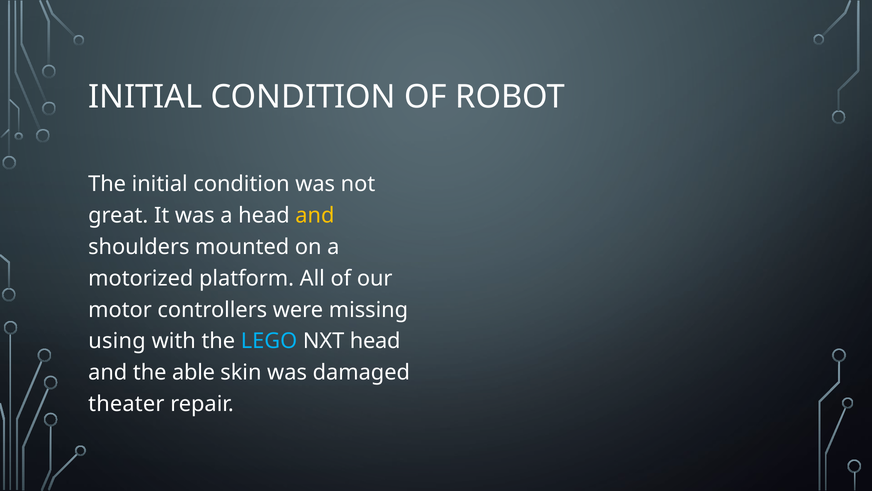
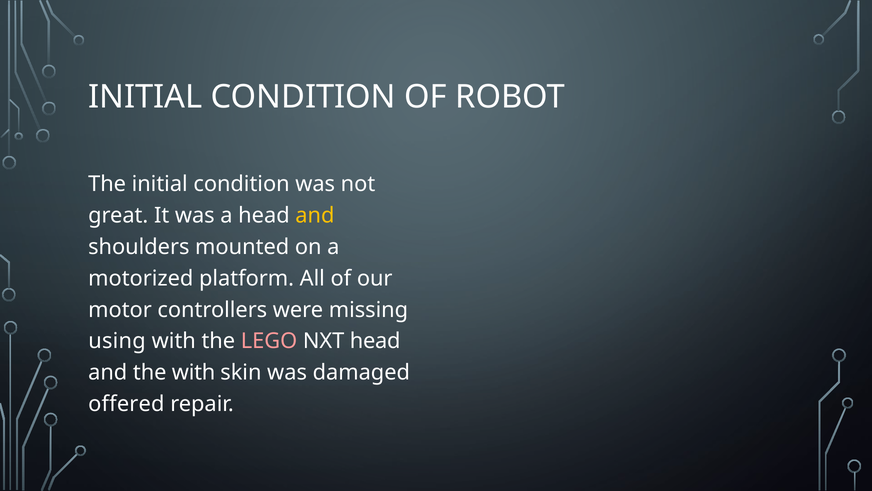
LEGO colour: light blue -> pink (269, 341)
the able: able -> with (194, 372)
theater: theater -> offered (126, 404)
